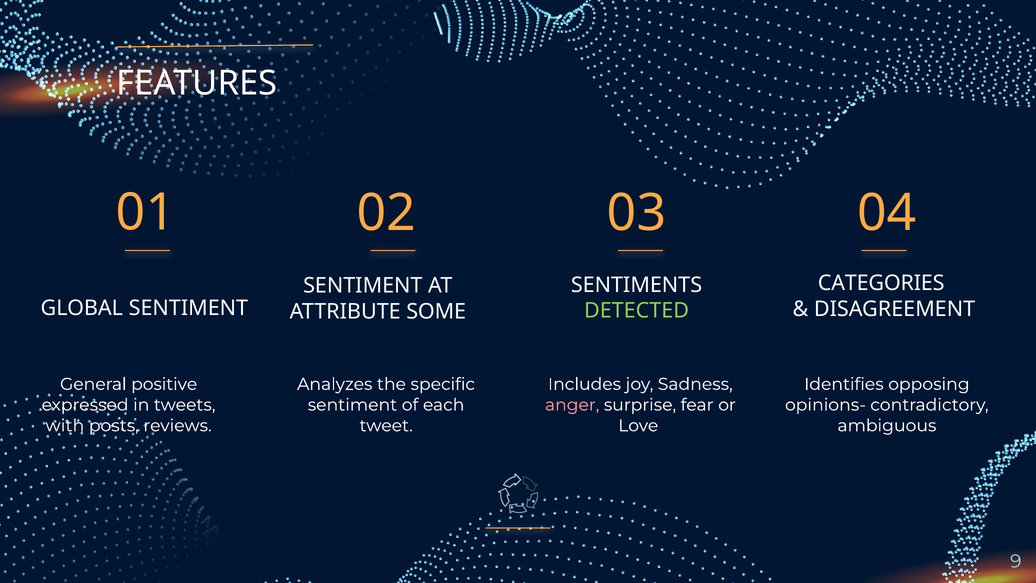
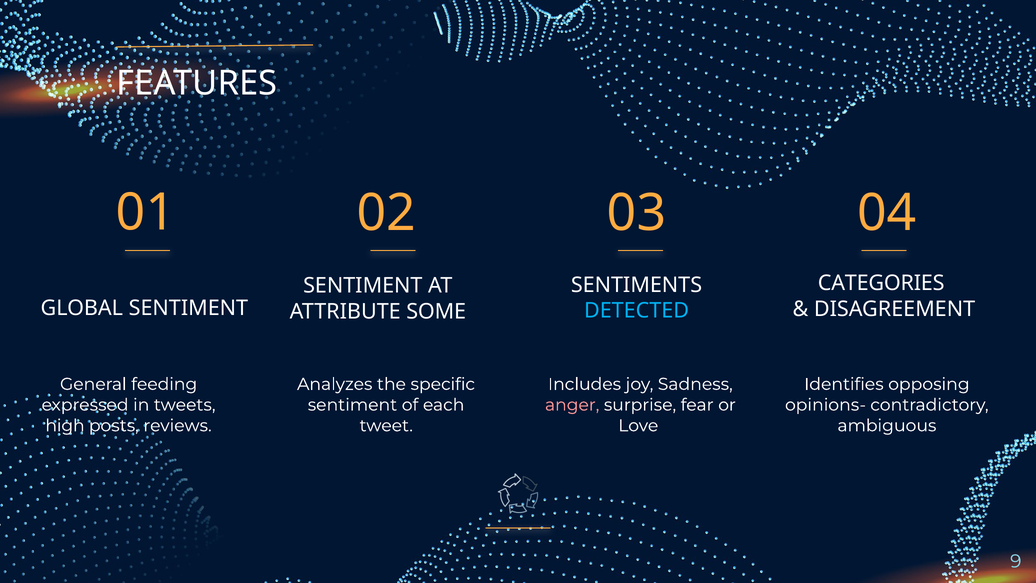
DETECTED colour: light green -> light blue (637, 311)
positive: positive -> feeding (164, 384)
with: with -> high (65, 425)
